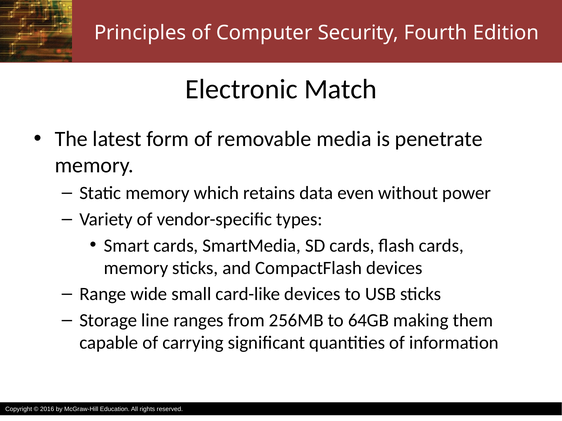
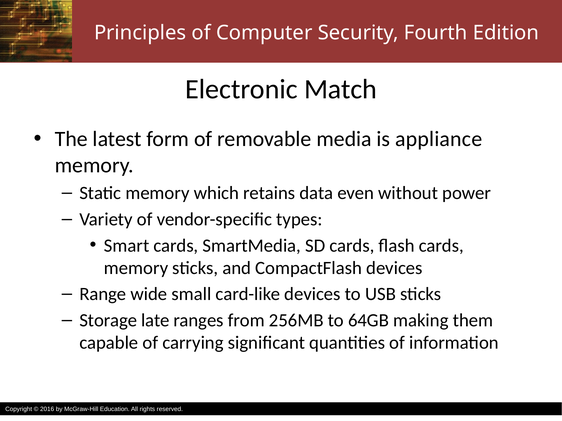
penetrate: penetrate -> appliance (439, 139)
line: line -> late (155, 321)
